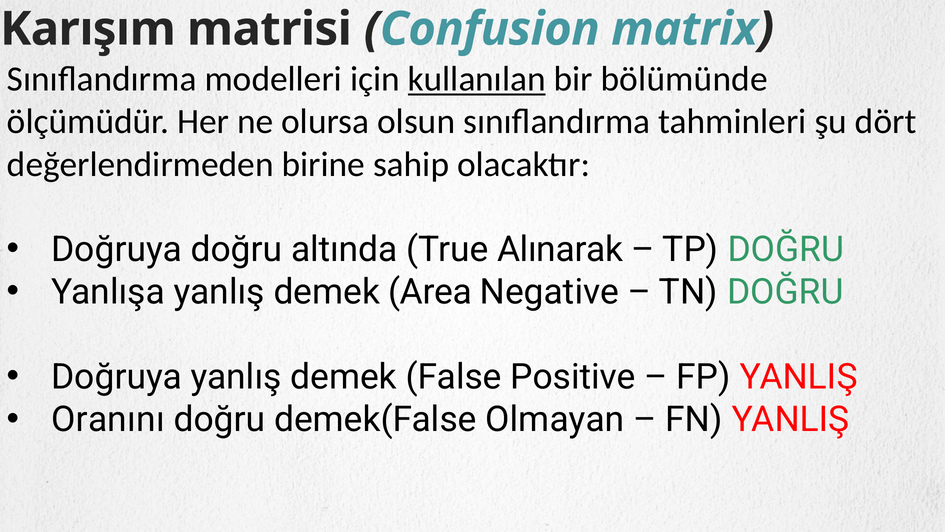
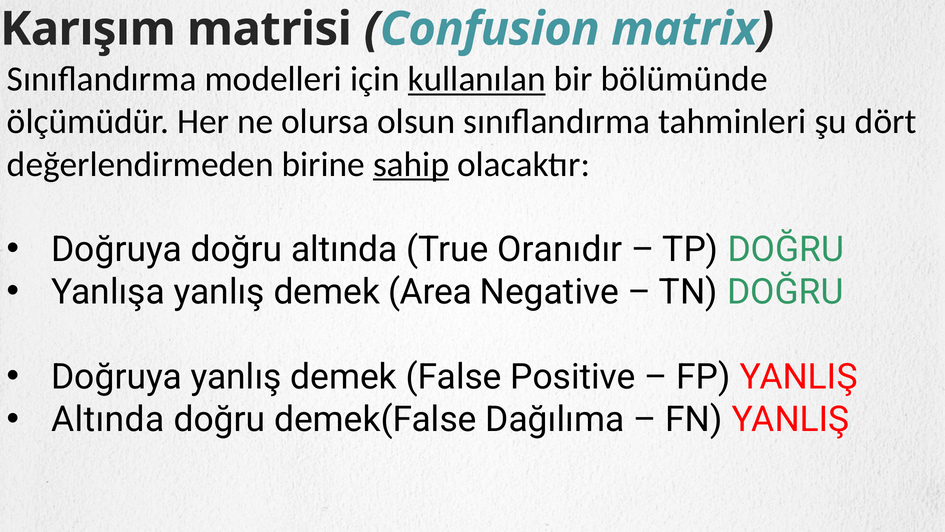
sahip underline: none -> present (411, 164)
Alınarak: Alınarak -> Oranıdır (560, 249)
Oranını: Oranını -> Altında (108, 419)
Olmayan: Olmayan -> Dağılıma (555, 419)
